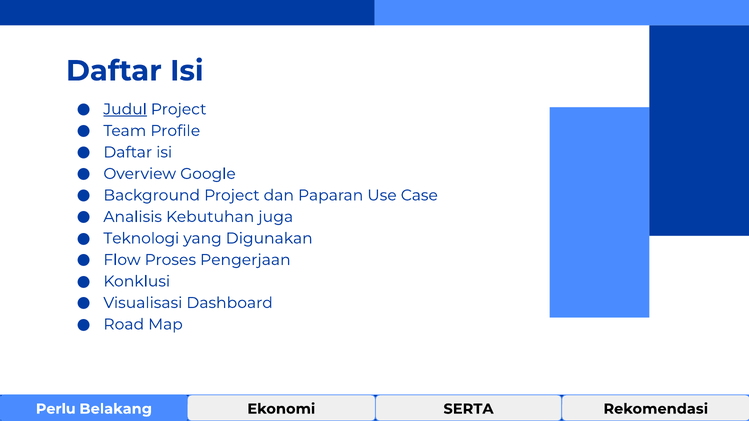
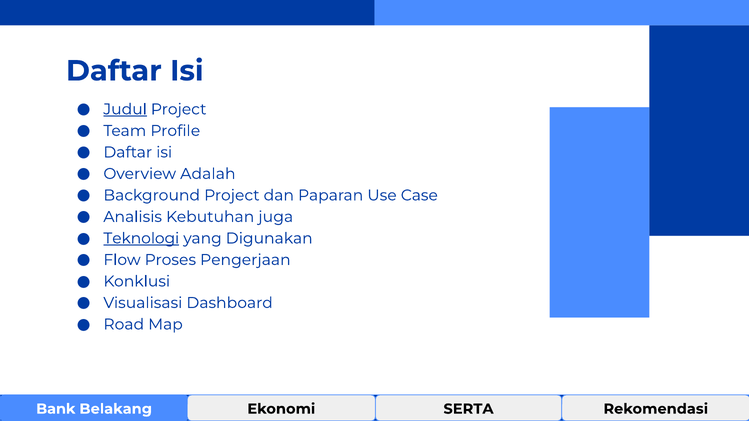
Google: Google -> Adalah (208, 174)
Teknologi underline: none -> present (141, 238)
Perlu: Perlu -> Bank (56, 409)
